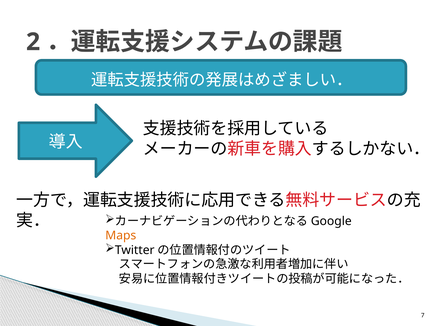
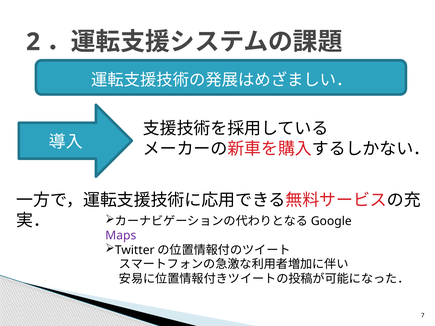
Maps colour: orange -> purple (121, 236)
